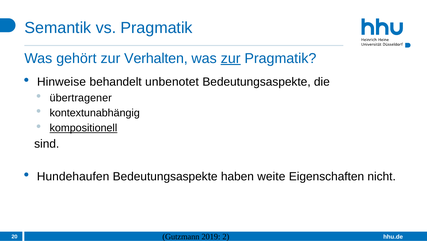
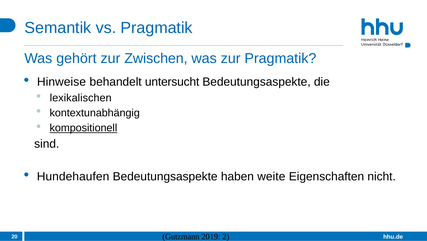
Verhalten: Verhalten -> Zwischen (156, 58)
zur underline: present -> none (231, 58)
unbenotet: unbenotet -> untersucht (172, 82)
übertragener: übertragener -> lexikalischen (81, 98)
